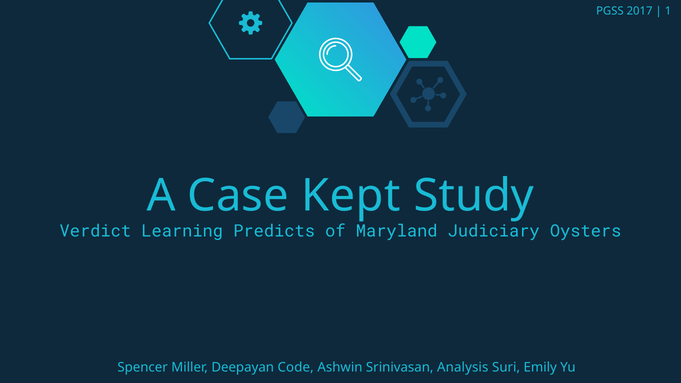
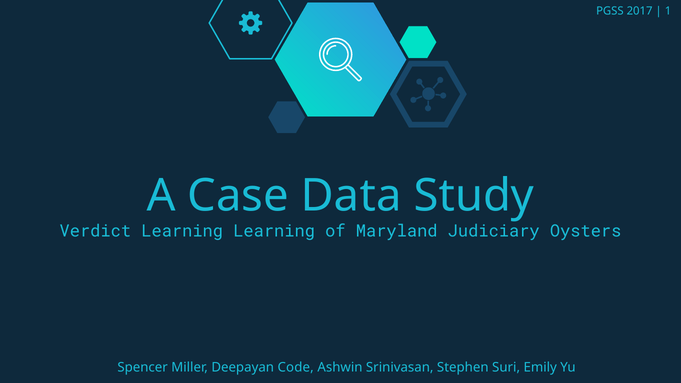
Kept: Kept -> Data (351, 196)
Learning Predicts: Predicts -> Learning (274, 231)
Analysis: Analysis -> Stephen (463, 367)
